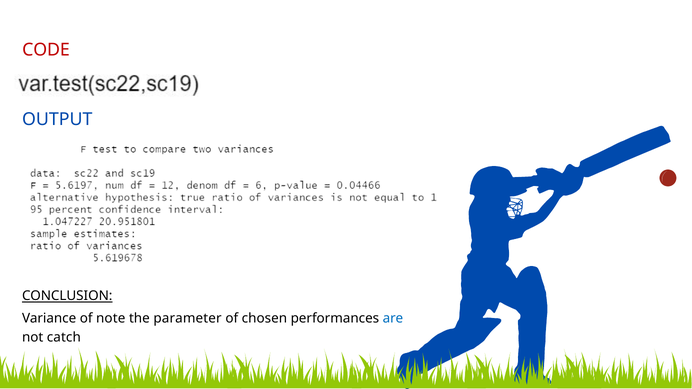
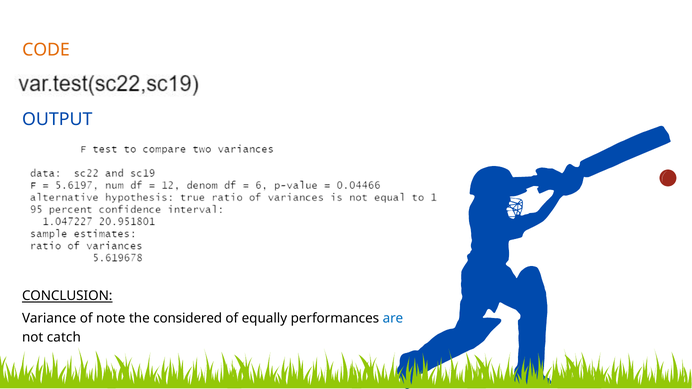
CODE colour: red -> orange (46, 50)
parameter: parameter -> considered (188, 319)
chosen: chosen -> equally (264, 319)
